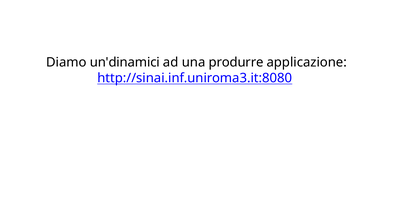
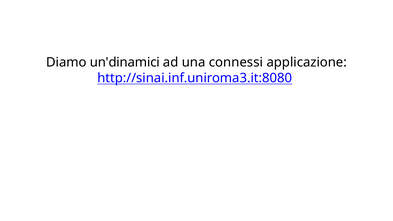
produrre: produrre -> connessi (236, 62)
